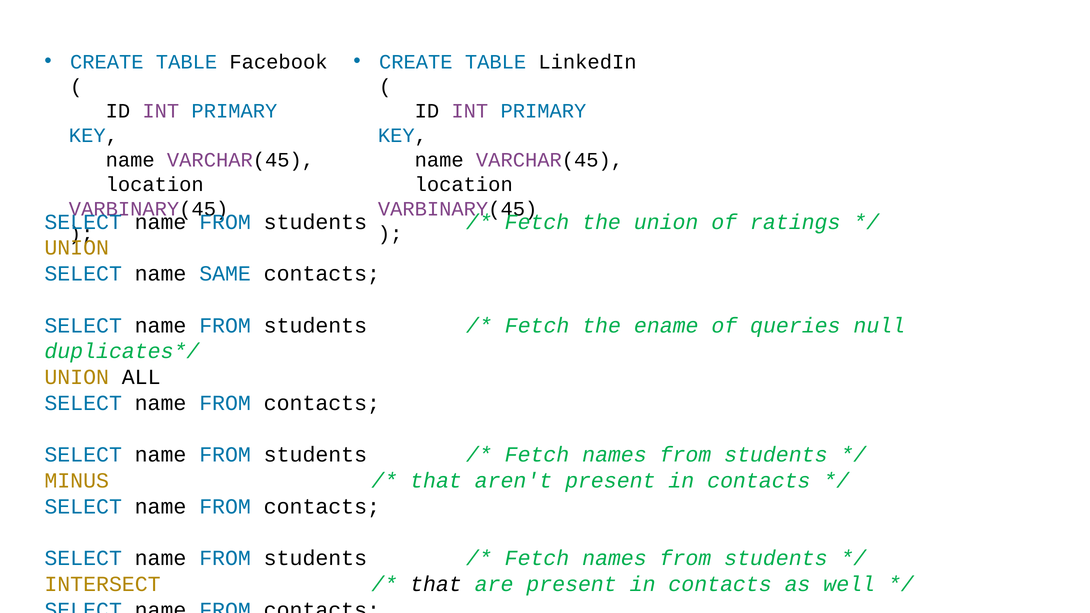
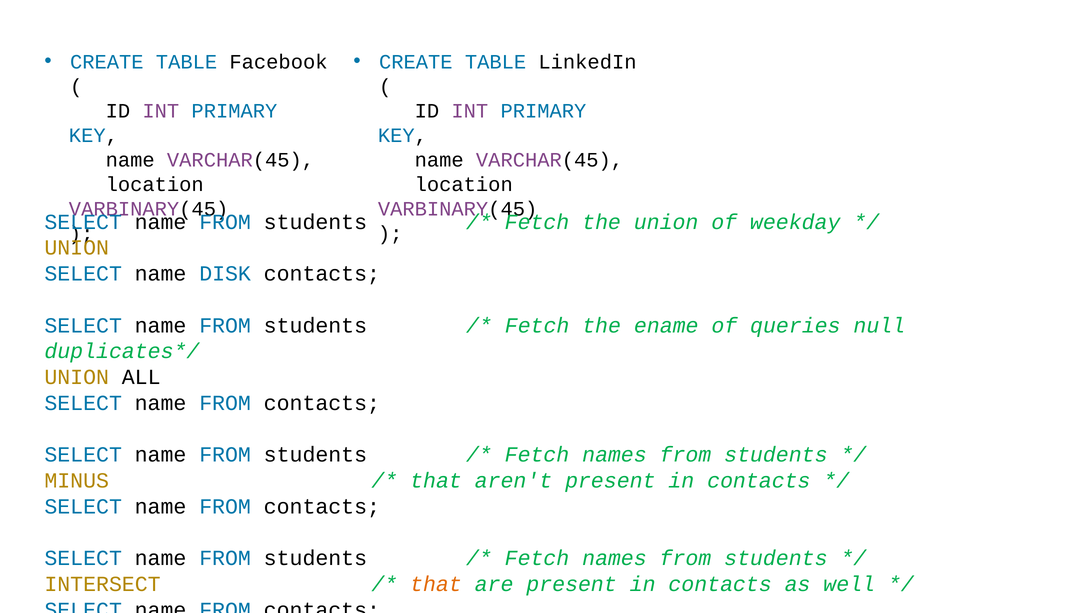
ratings: ratings -> weekday (795, 222)
SAME: SAME -> DISK (225, 274)
that colour: black -> orange (436, 584)
